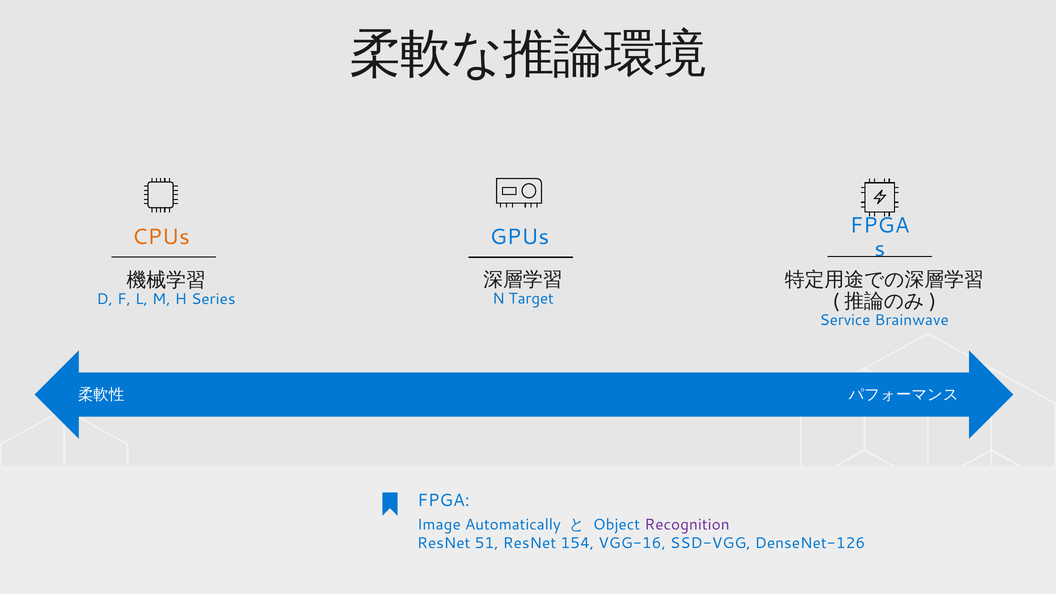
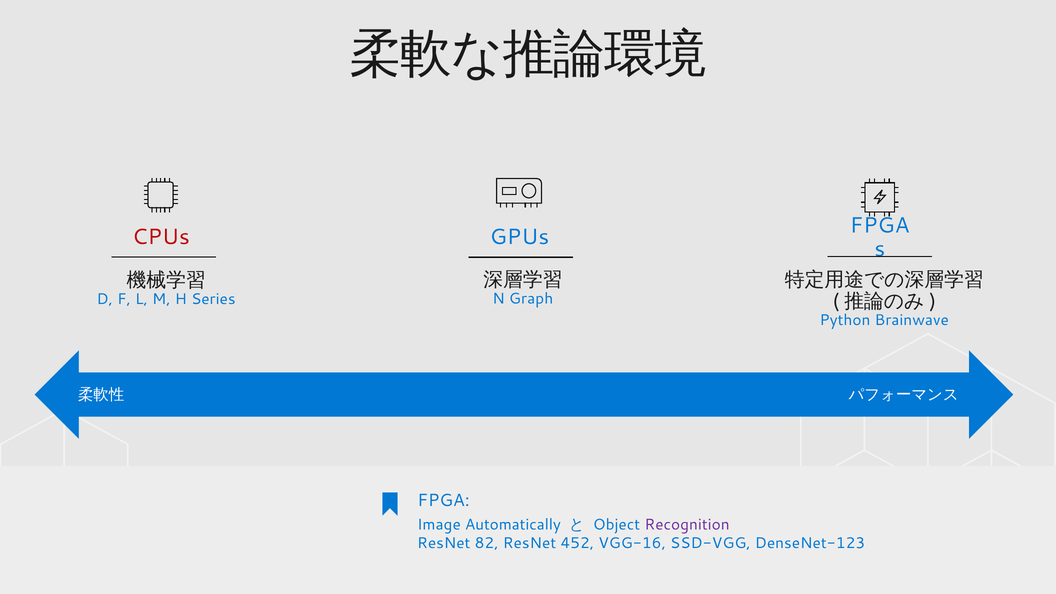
CPUs colour: orange -> red (161, 237)
Target: Target -> Graph (531, 299)
Service: Service -> Python (845, 320)
51: 51 -> 82 (487, 543)
154: 154 -> 452 (577, 543)
DenseNet-126: DenseNet-126 -> DenseNet-123 (810, 543)
